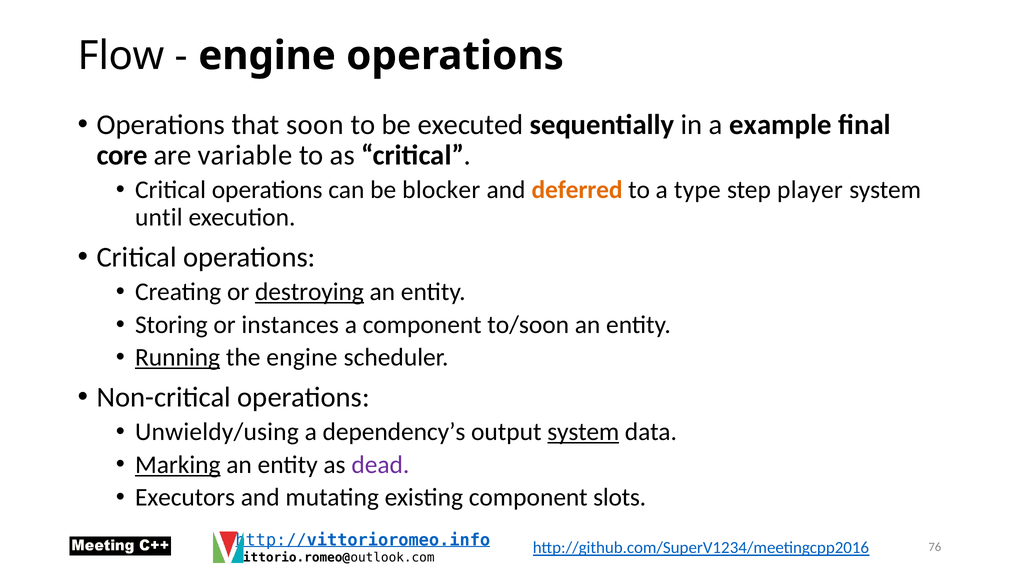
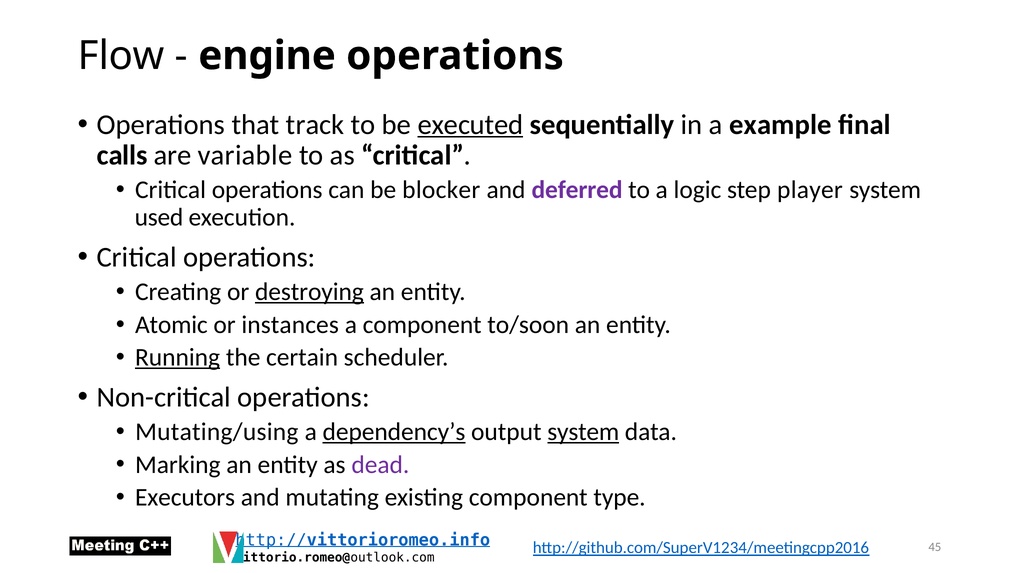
soon: soon -> track (315, 125)
executed underline: none -> present (470, 125)
core: core -> calls (122, 156)
deferred colour: orange -> purple (577, 190)
type: type -> logic (697, 190)
until: until -> used (159, 218)
Storing: Storing -> Atomic (171, 325)
the engine: engine -> certain (302, 358)
Unwieldy/using: Unwieldy/using -> Mutating/using (217, 432)
dependency’s underline: none -> present (394, 432)
Marking underline: present -> none (178, 465)
slots: slots -> type (620, 498)
76: 76 -> 45 (935, 547)
